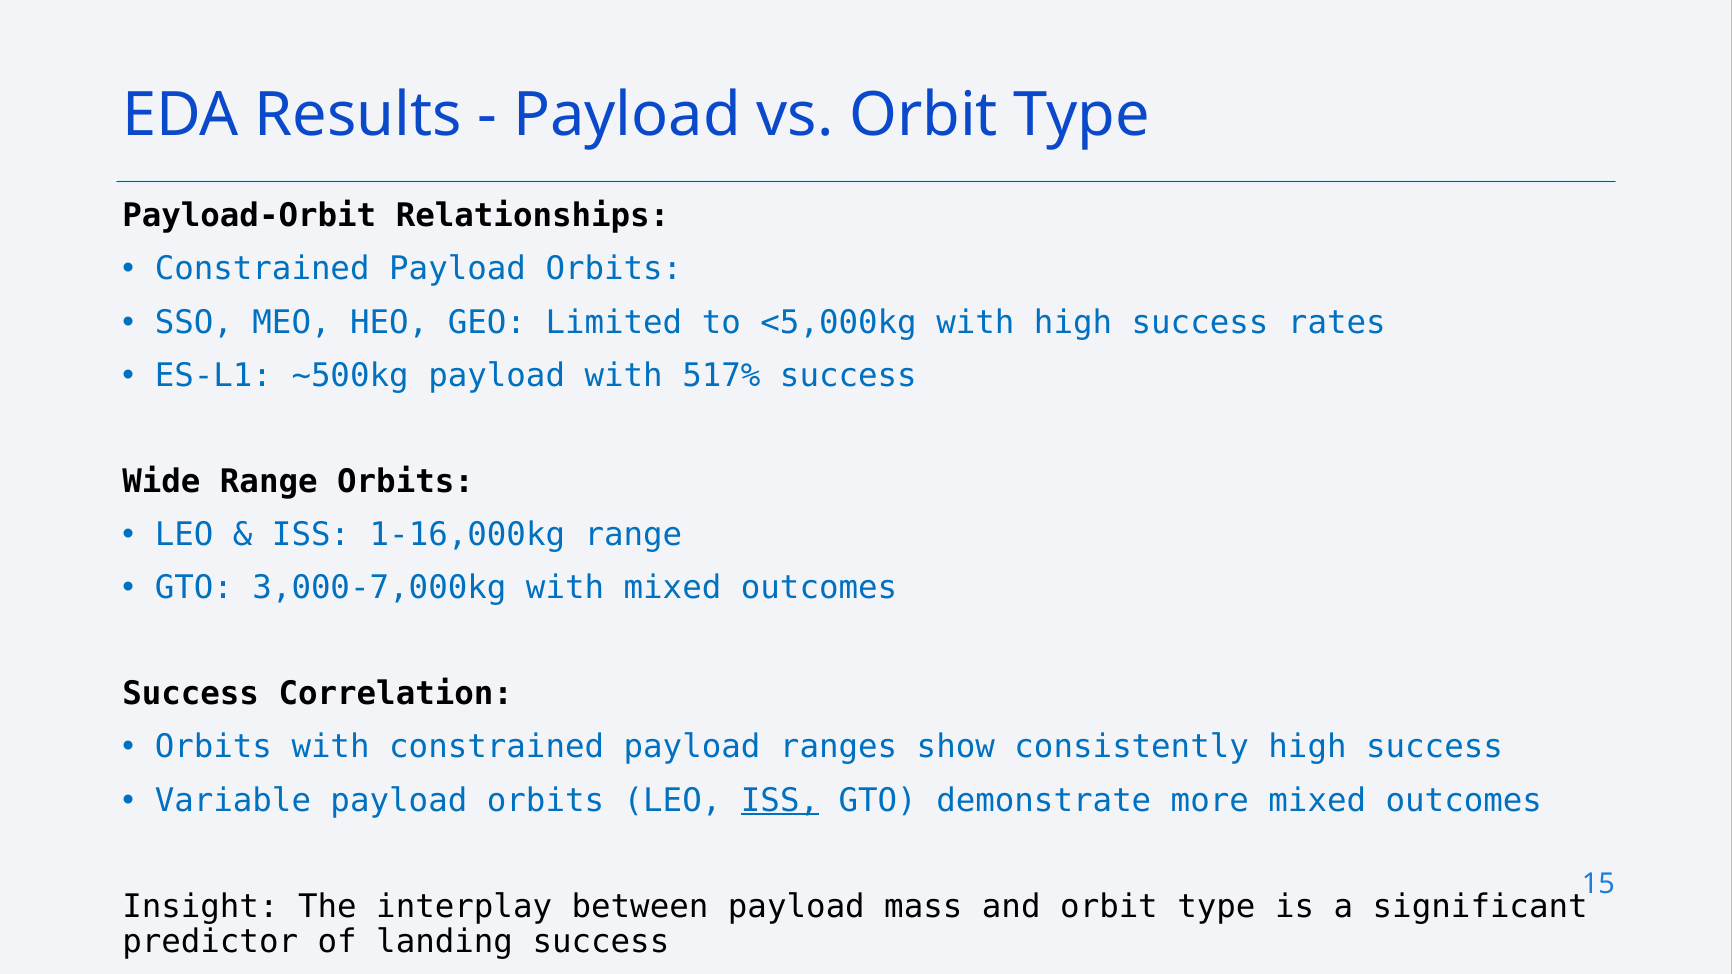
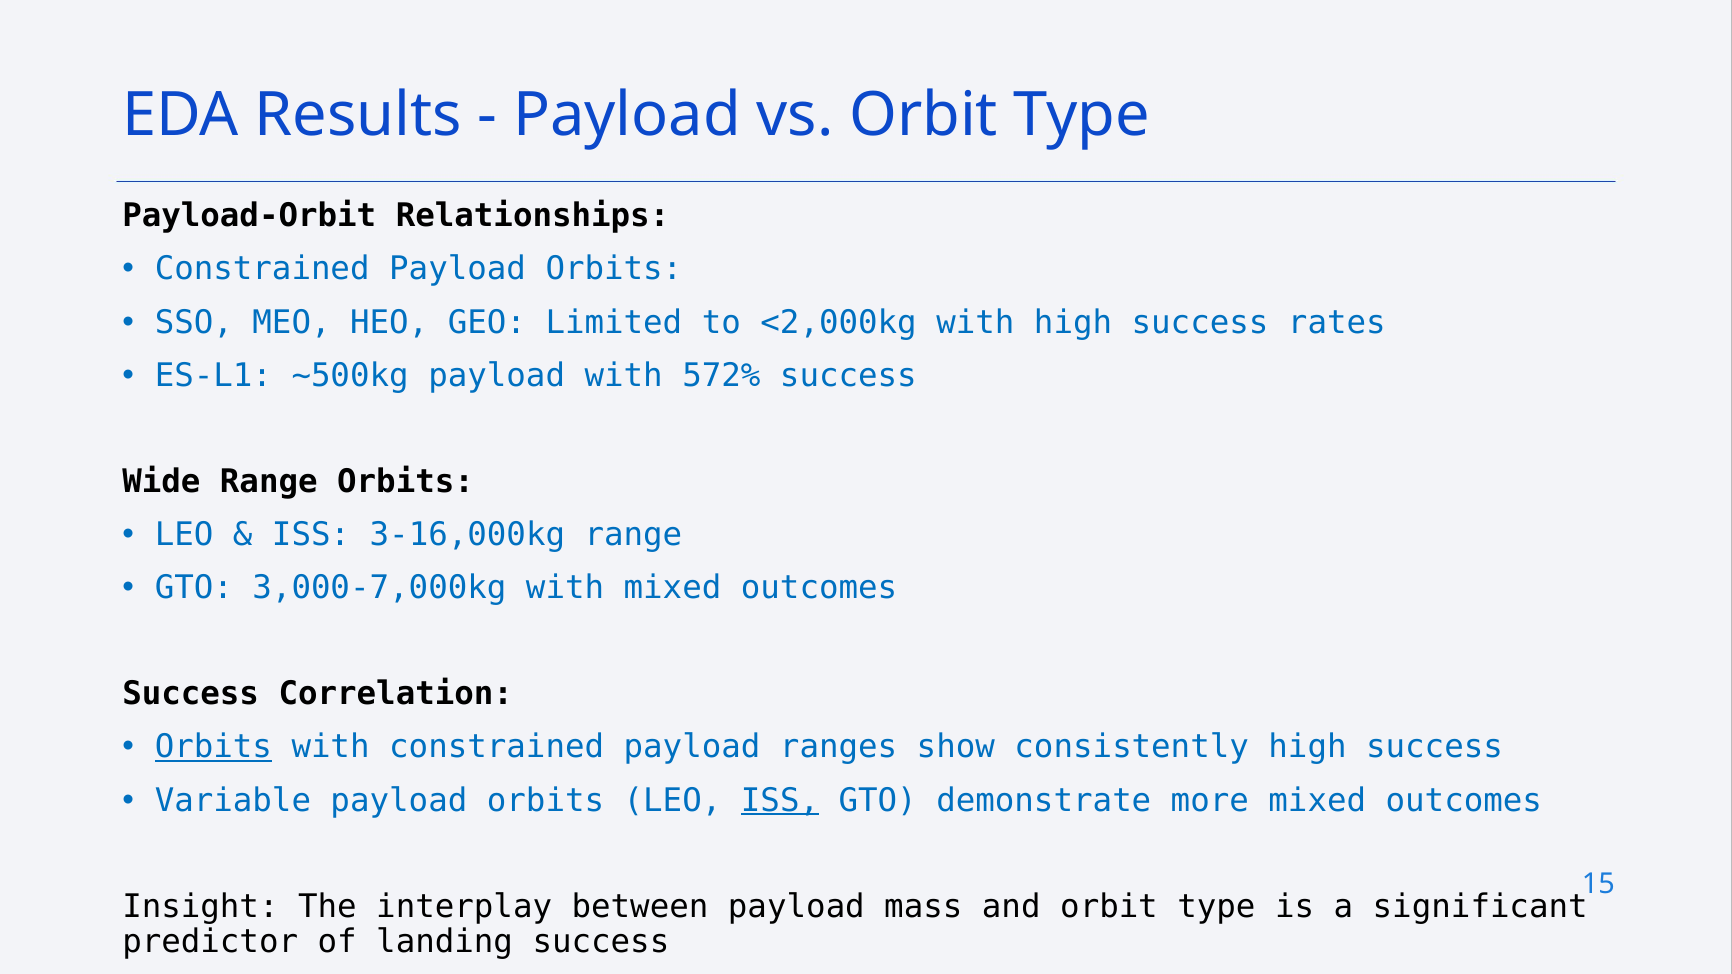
<5,000kg: <5,000kg -> <2,000kg (839, 322)
517%: 517% -> 572% (721, 376)
1-16,000kg: 1-16,000kg -> 3-16,000kg (467, 535)
Orbits underline: none -> present (213, 747)
